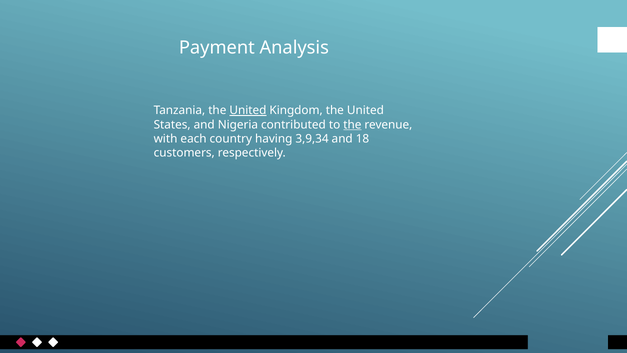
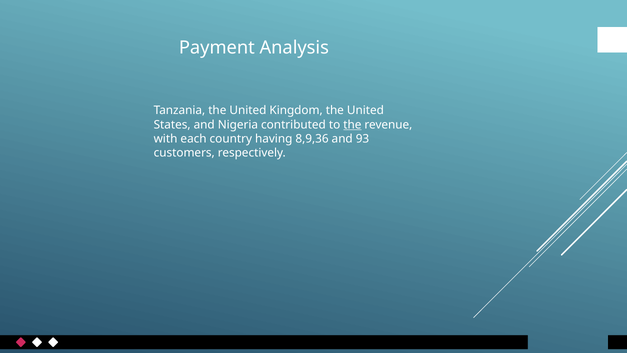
United underline: present -> none (248, 110)
3,9,34: 3,9,34 -> 8,9,36 (312, 139)
18: 18 -> 93 (363, 139)
